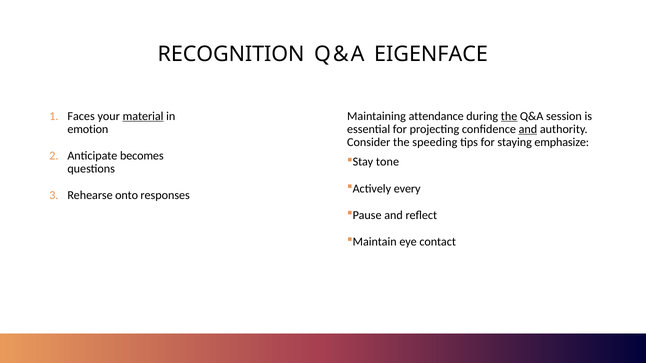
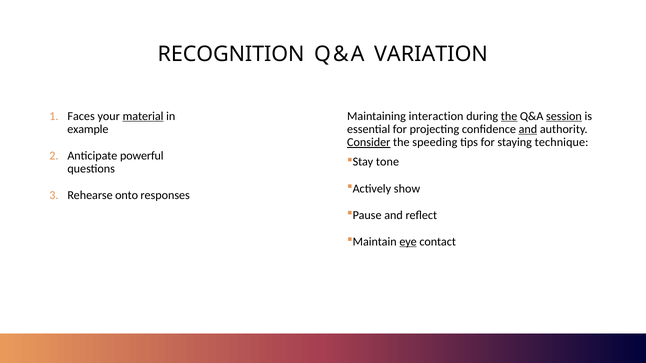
EIGENFACE: EIGENFACE -> VARIATION (431, 54)
attendance: attendance -> interaction (436, 116)
session underline: none -> present (564, 116)
emotion: emotion -> example (88, 129)
Consider underline: none -> present (369, 142)
emphasize: emphasize -> technique (562, 142)
becomes: becomes -> powerful (142, 156)
every: every -> show (407, 189)
eye underline: none -> present (408, 242)
